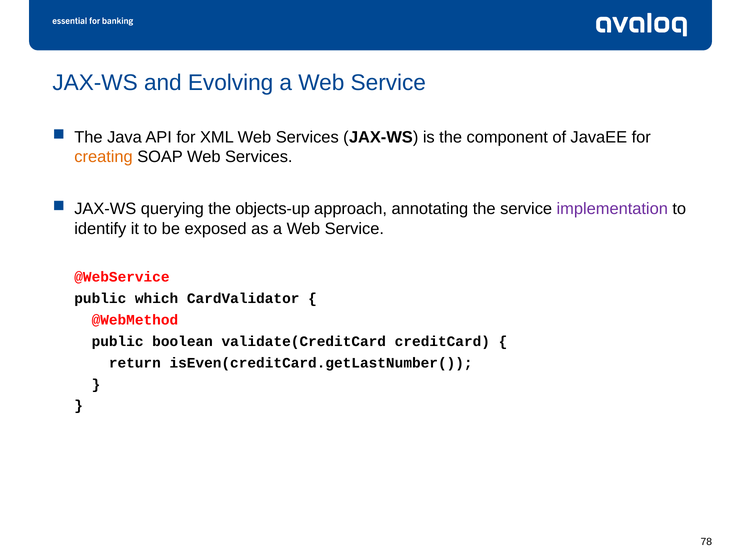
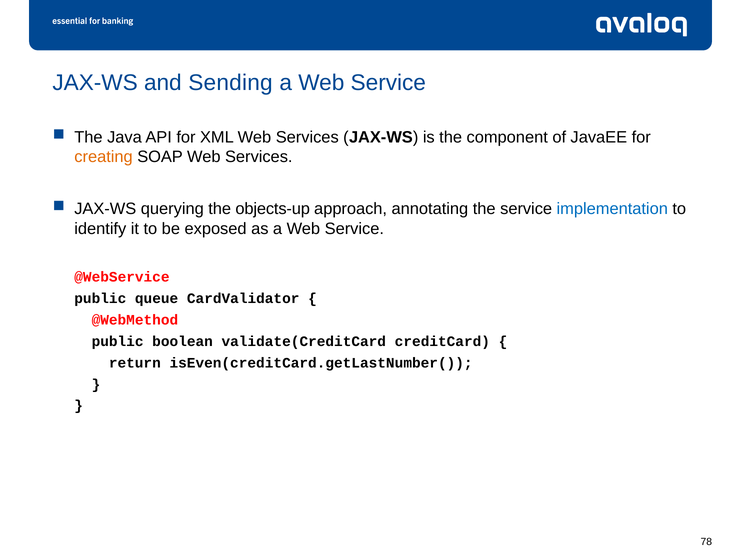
Evolving: Evolving -> Sending (231, 83)
implementation colour: purple -> blue (612, 209)
which: which -> queue (157, 298)
